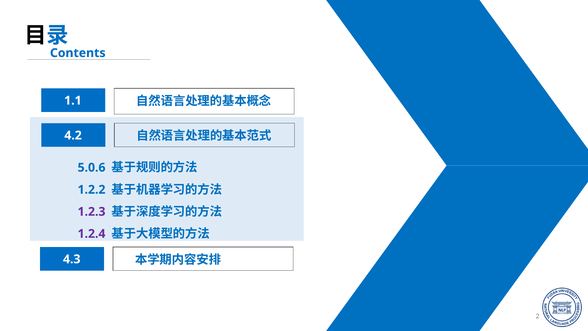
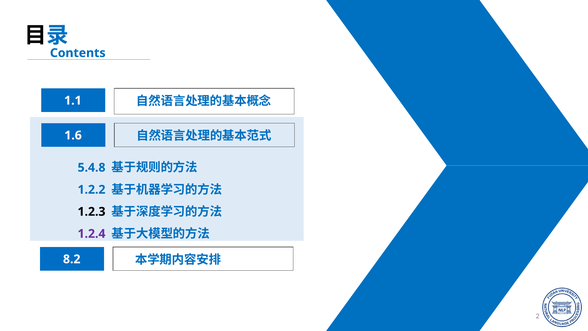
4.2: 4.2 -> 1.6 (73, 135)
5.0.6: 5.0.6 -> 5.4.8 (92, 167)
1.2.3 colour: purple -> black (92, 212)
4.3: 4.3 -> 8.2 (72, 259)
